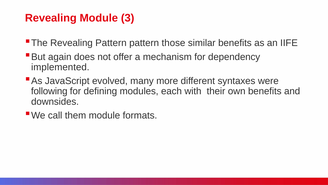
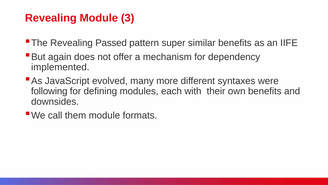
Revealing Pattern: Pattern -> Passed (111, 43)
those: those -> super (174, 43)
